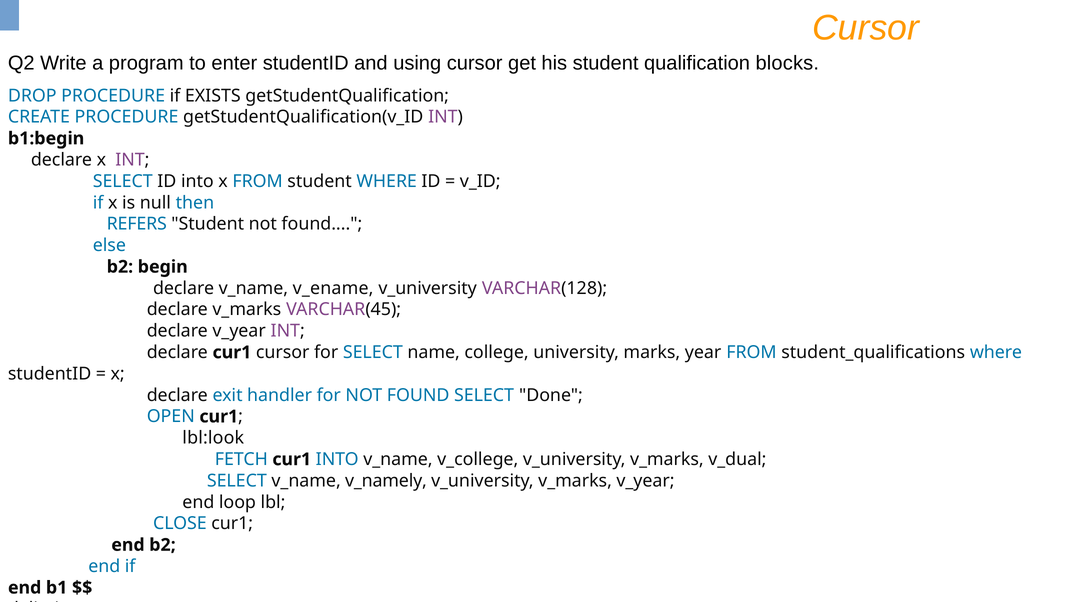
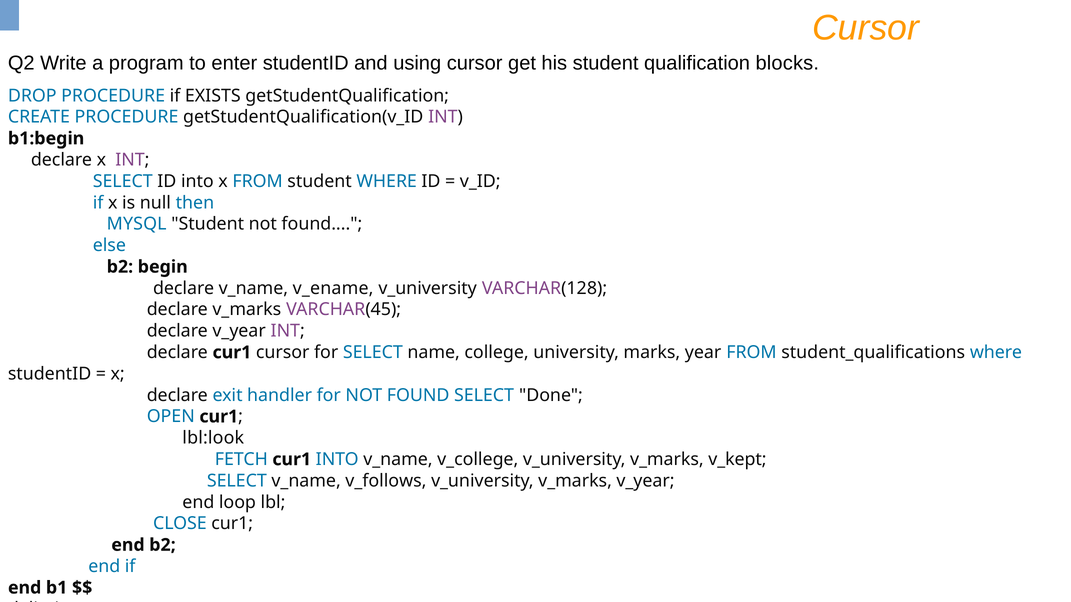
REFERS: REFERS -> MYSQL (137, 224)
v_dual: v_dual -> v_kept (737, 460)
v_namely: v_namely -> v_follows (386, 481)
